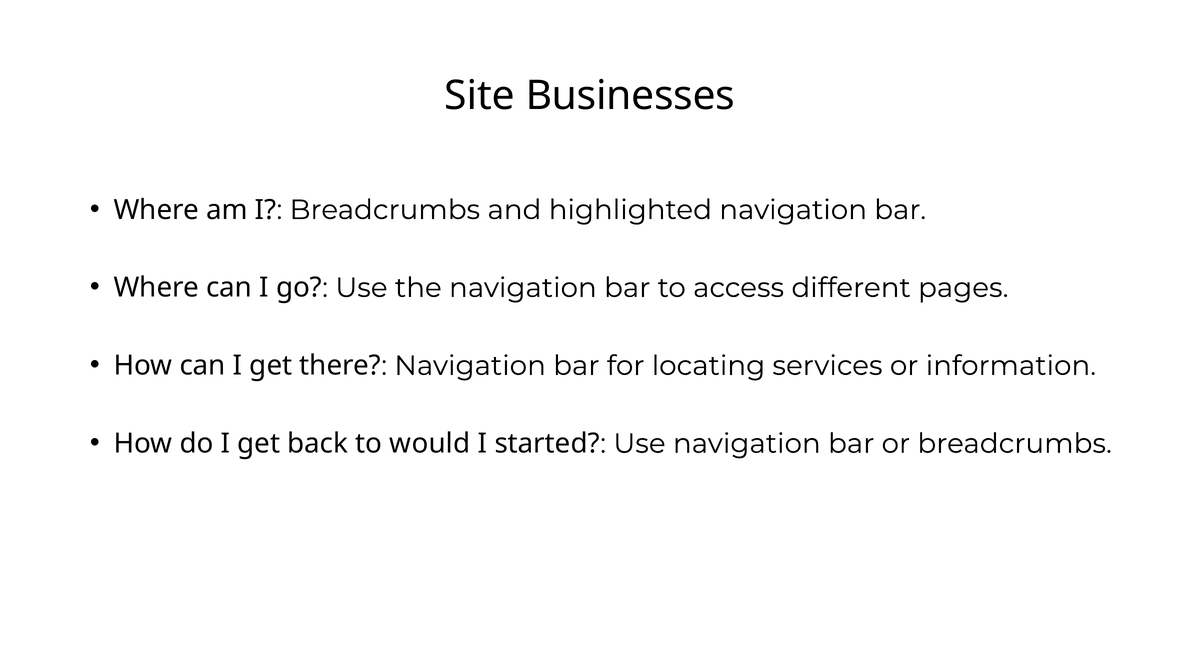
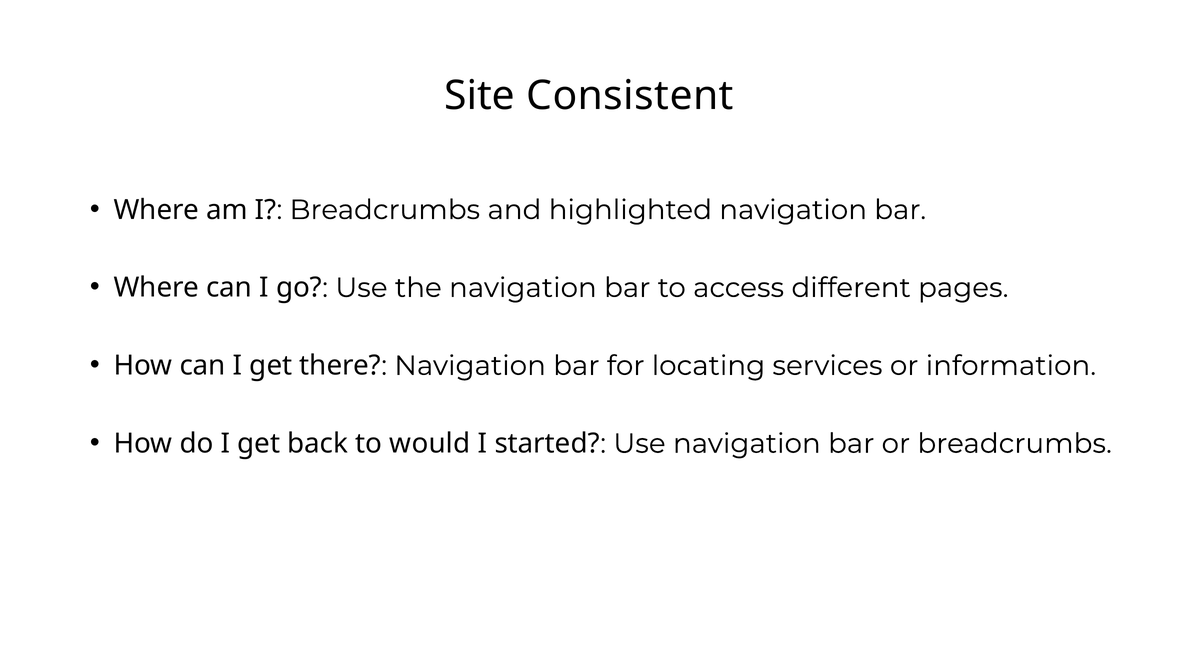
Businesses: Businesses -> Consistent (630, 96)
